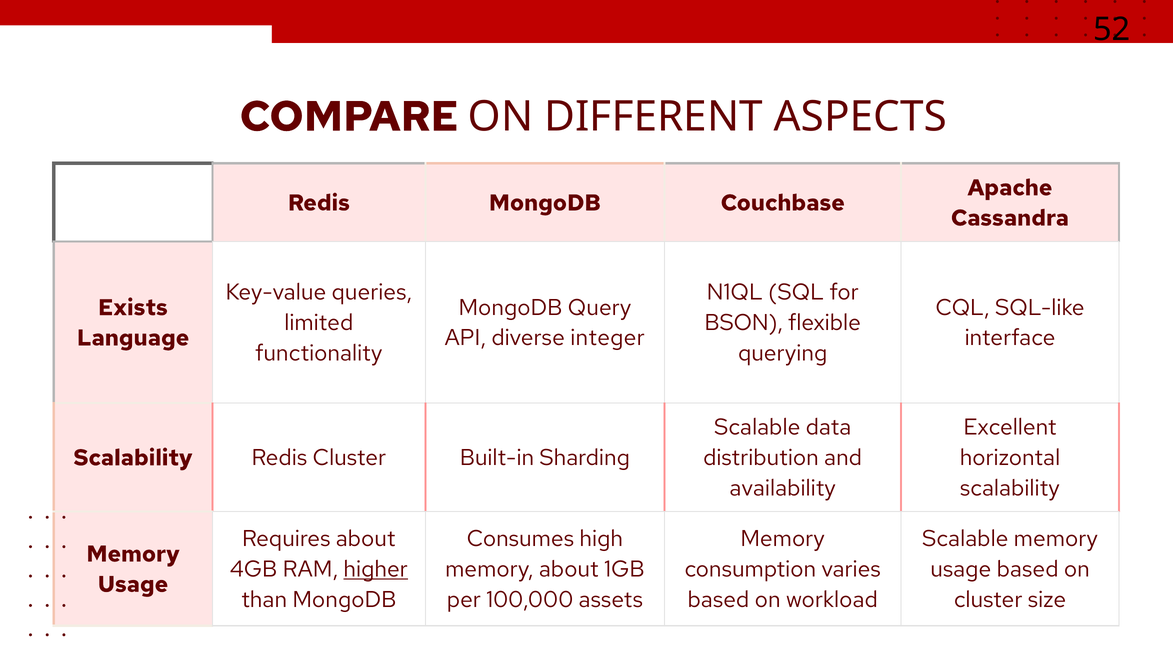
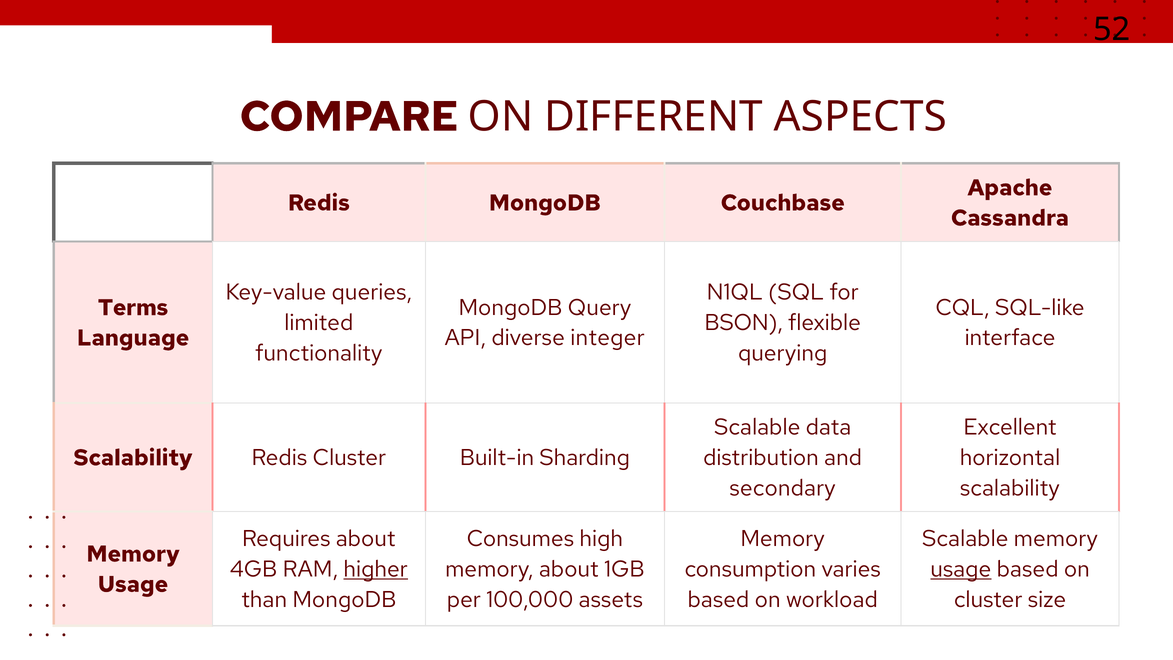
Exists: Exists -> Terms (133, 308)
availability: availability -> secondary (783, 488)
usage underline: none -> present (961, 569)
